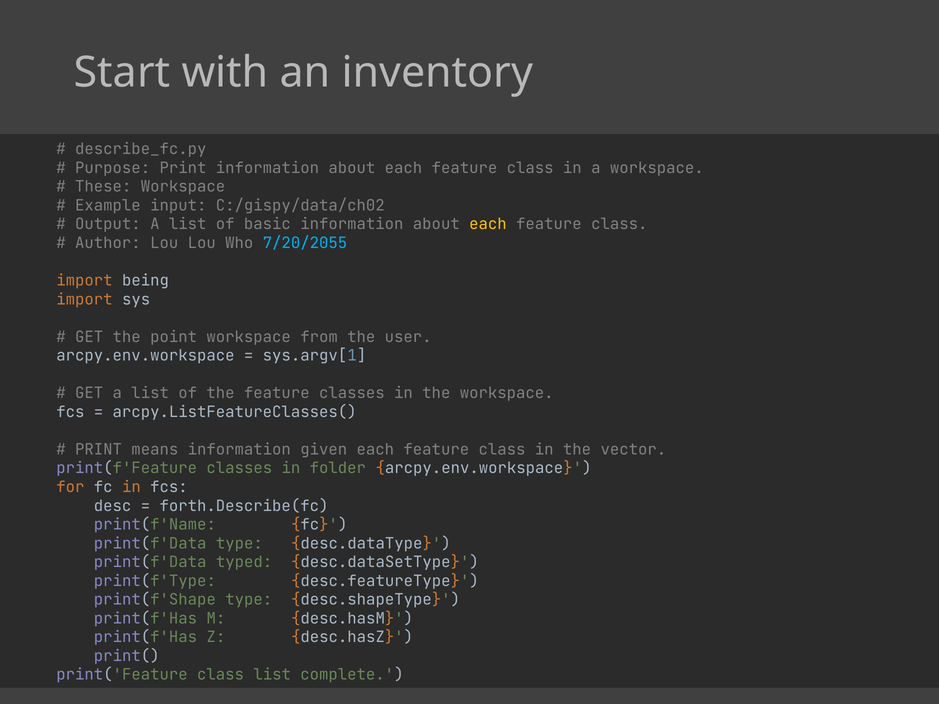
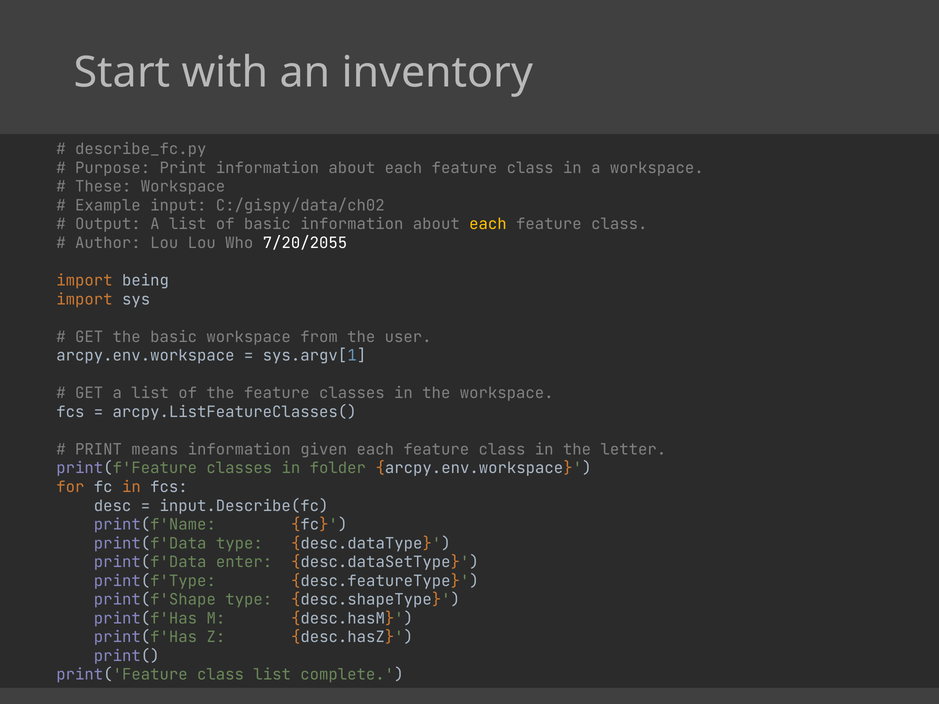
7/20/2055 colour: light blue -> white (305, 243)
the point: point -> basic (174, 337)
vector: vector -> letter (633, 450)
forth.Describe(fc: forth.Describe(fc -> input.Describe(fc (244, 506)
typed: typed -> enter (244, 562)
